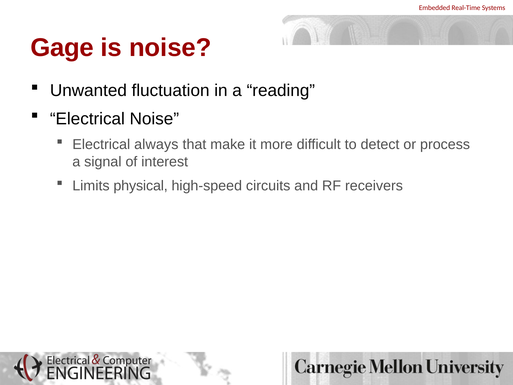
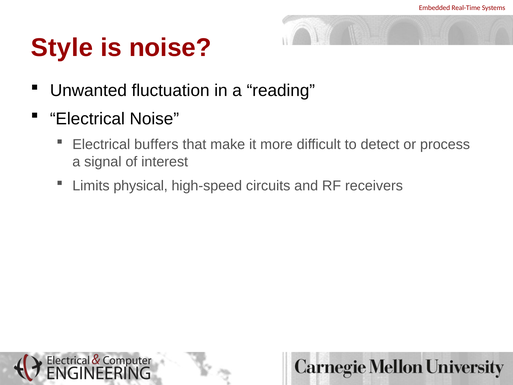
Gage: Gage -> Style (62, 48)
always: always -> buffers (156, 144)
